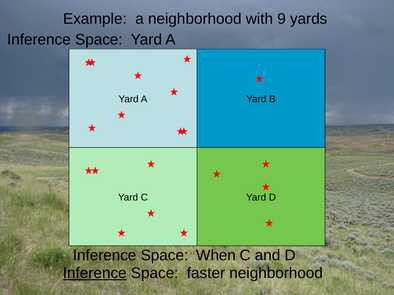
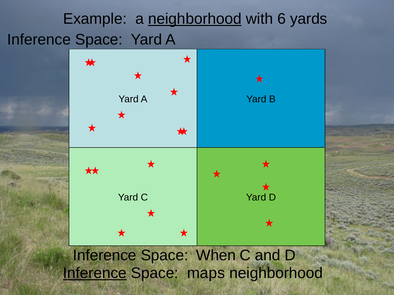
neighborhood underline: none -> present (195, 19)
9: 9 -> 6 (282, 19)
faster: faster -> maps (206, 274)
